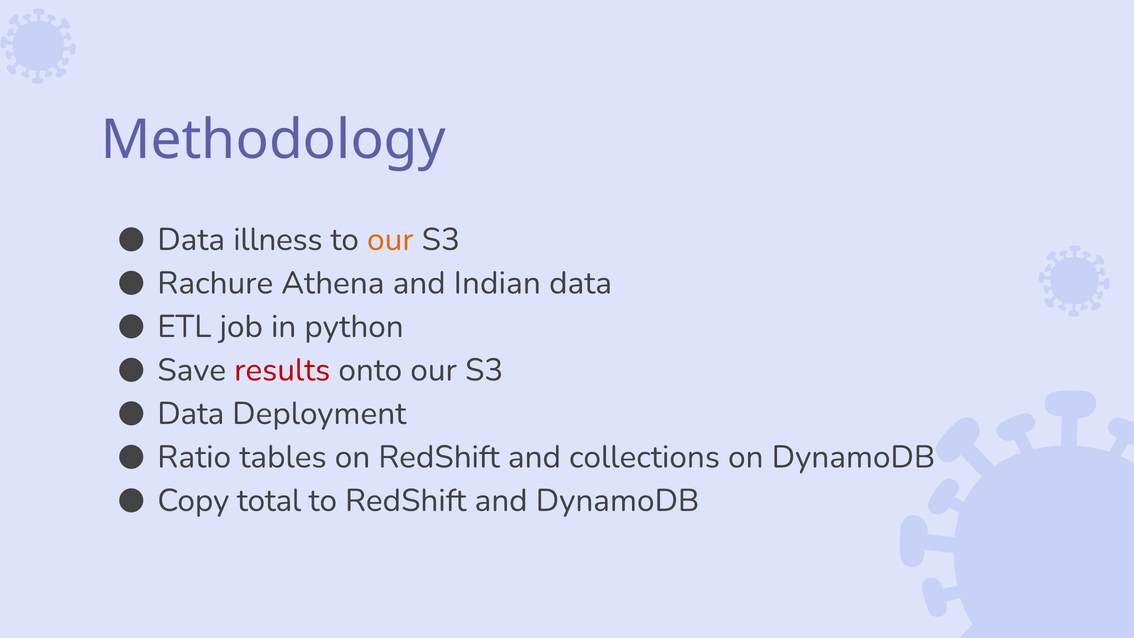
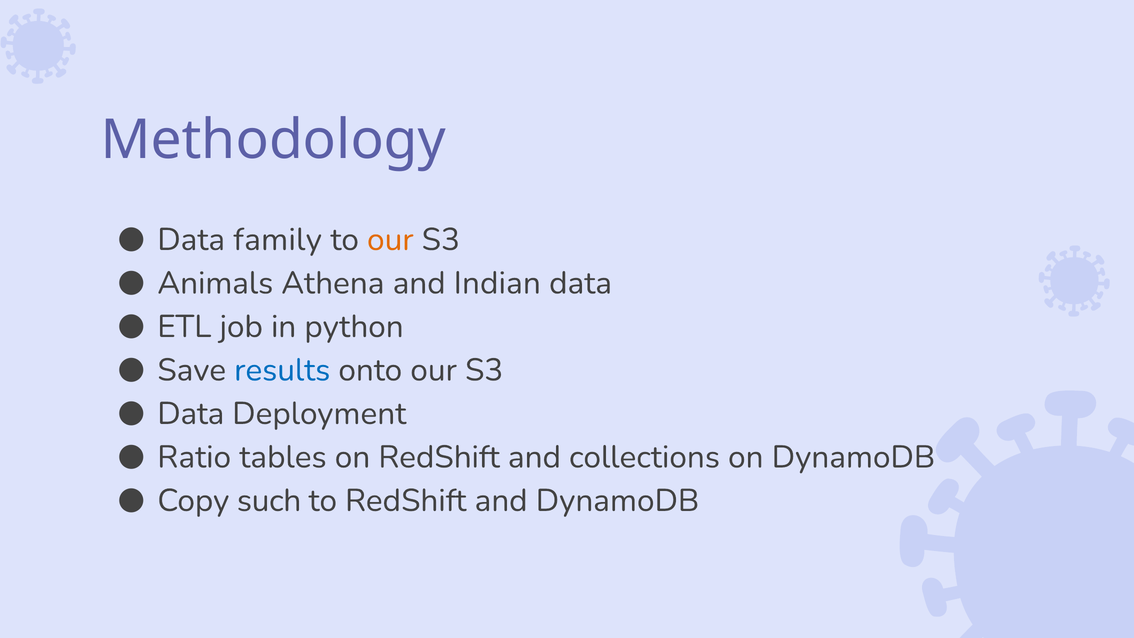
illness: illness -> family (278, 240)
Rachure: Rachure -> Animals (215, 283)
results colour: red -> blue (282, 370)
total: total -> such (269, 500)
